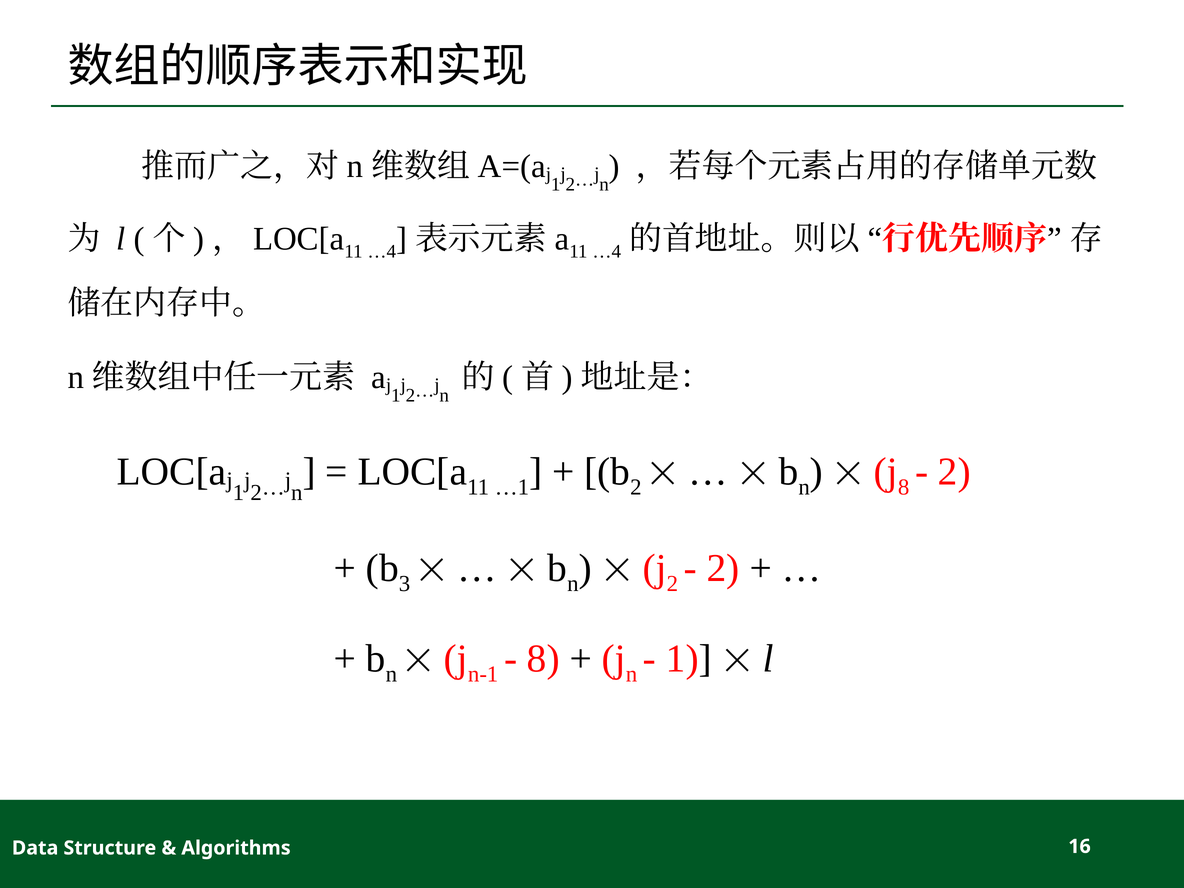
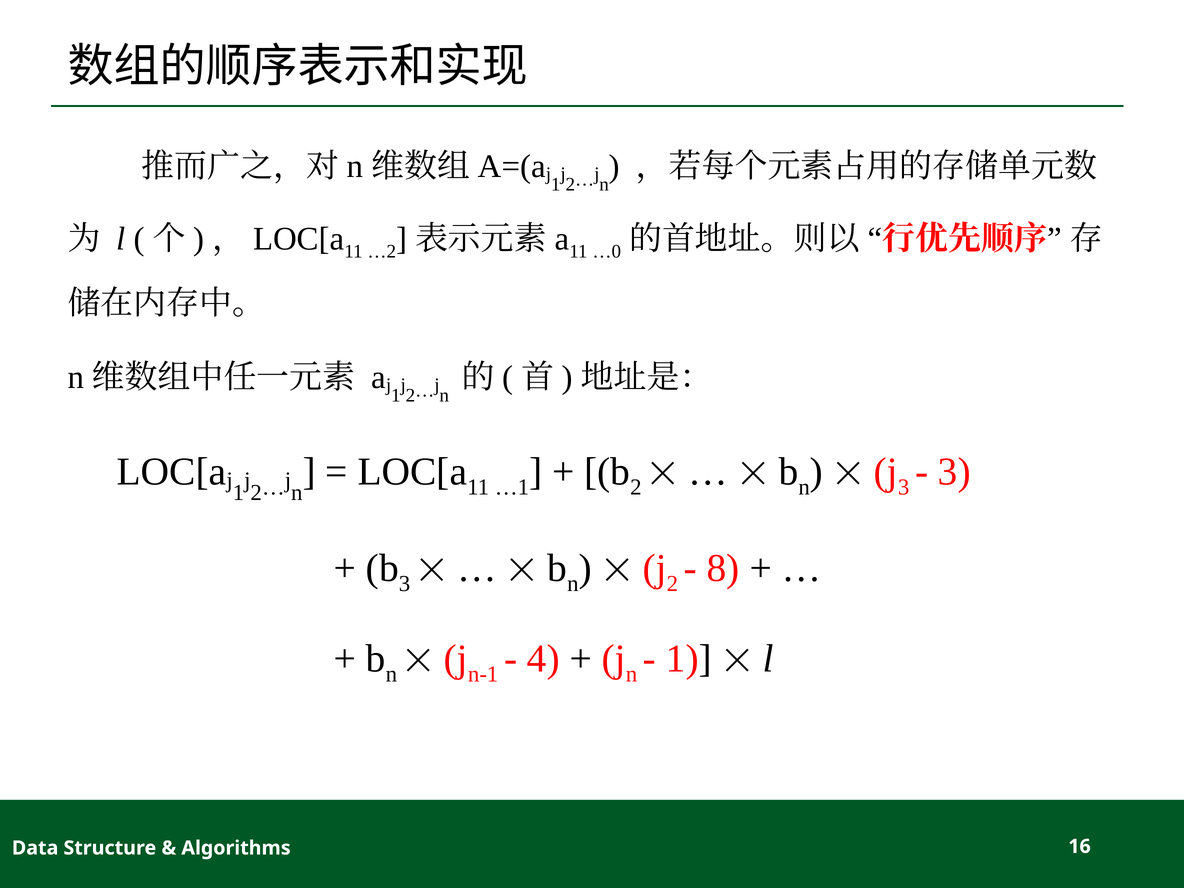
…4: …4 -> …2 (382, 252)
…4: …4 -> …0 (607, 252)
8: 8 -> 3 (904, 487)
2: 2 -> 3 (954, 472)
2: 2 -> 8 (723, 568)
8: 8 -> 4 (543, 659)
